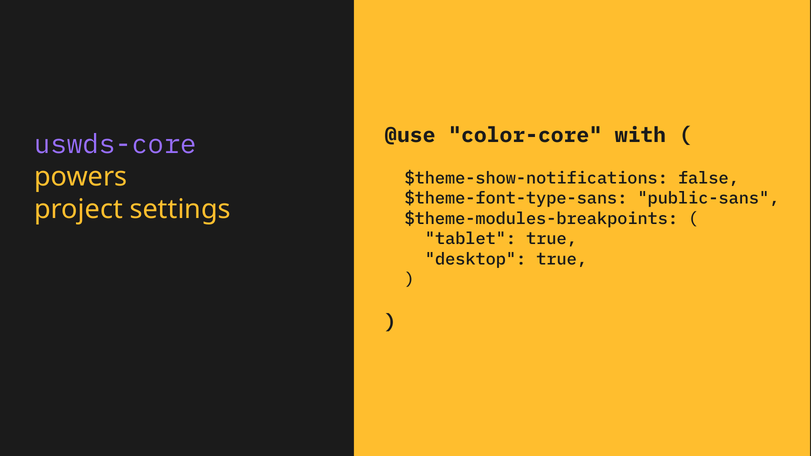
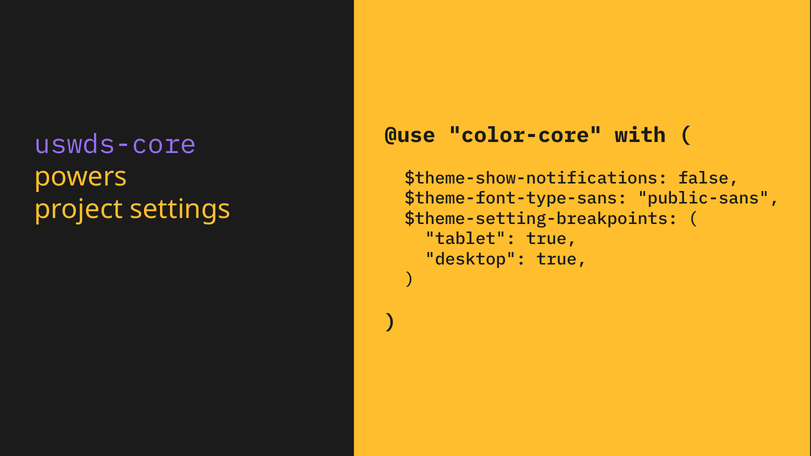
$theme-modules-breakpoints: $theme-modules-breakpoints -> $theme-setting-breakpoints (541, 219)
